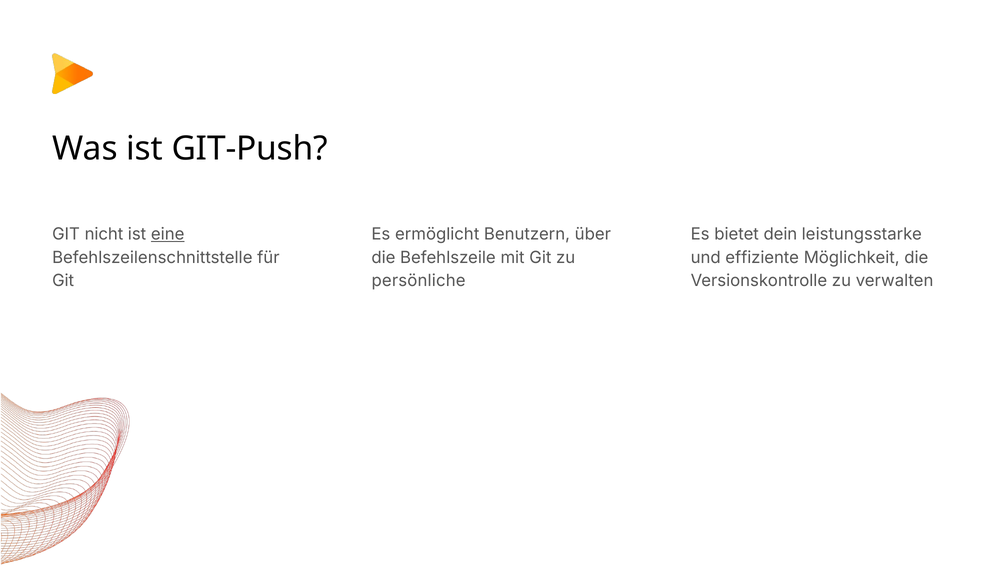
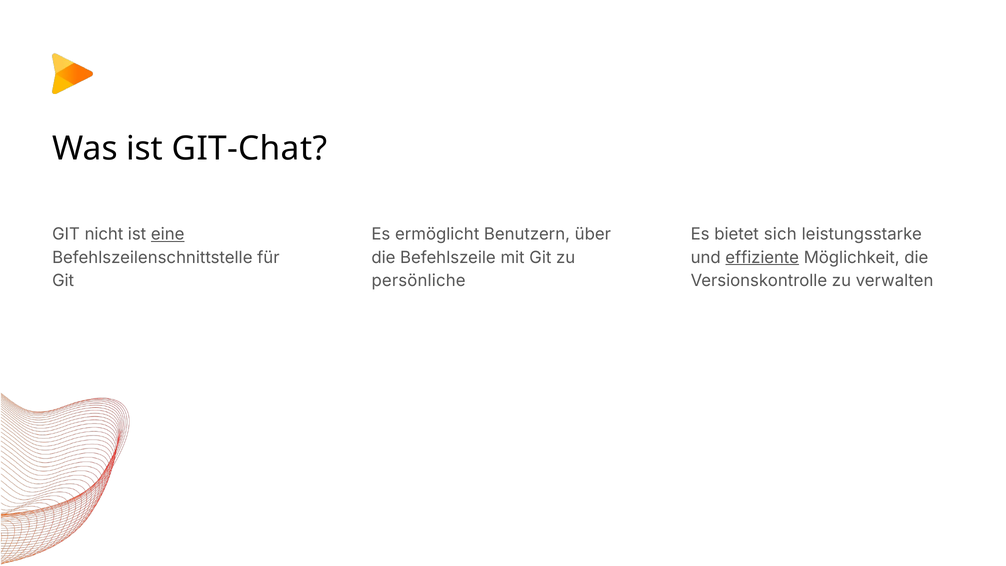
GIT-Push: GIT-Push -> GIT-Chat (249, 149)
dein: dein -> sich (780, 234)
effiziente underline: none -> present (762, 257)
